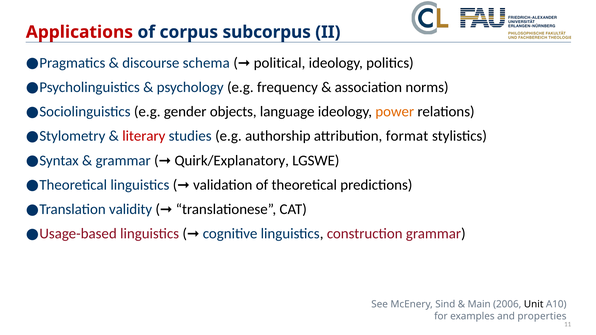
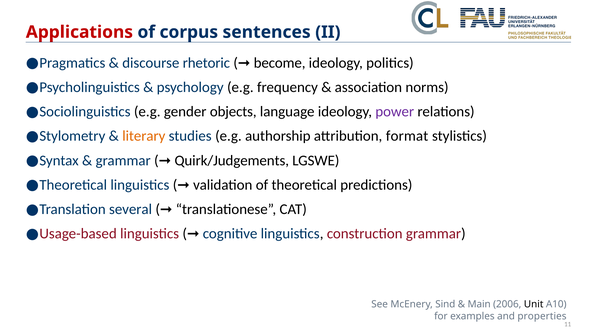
subcorpus: subcorpus -> sentences (267, 32)
schema: schema -> rhetoric (206, 63)
political: political -> become (280, 63)
power colour: orange -> purple (395, 112)
literary colour: red -> orange (144, 136)
Quirk/Explanatory: Quirk/Explanatory -> Quirk/Judgements (232, 161)
validity: validity -> several (131, 209)
